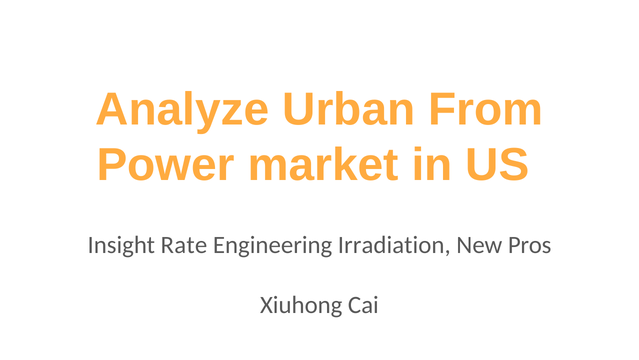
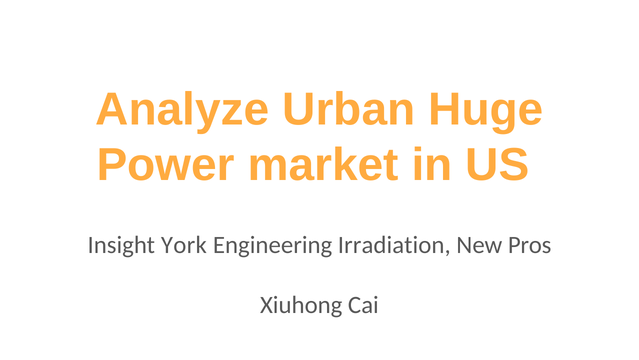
From: From -> Huge (486, 109)
Rate: Rate -> York (184, 245)
